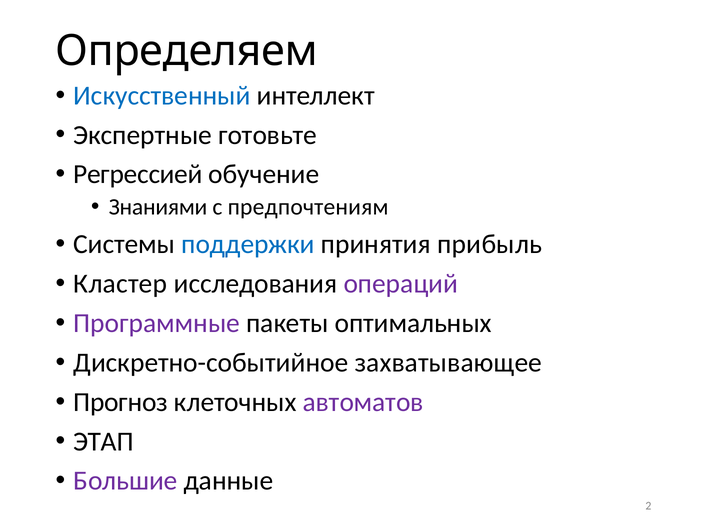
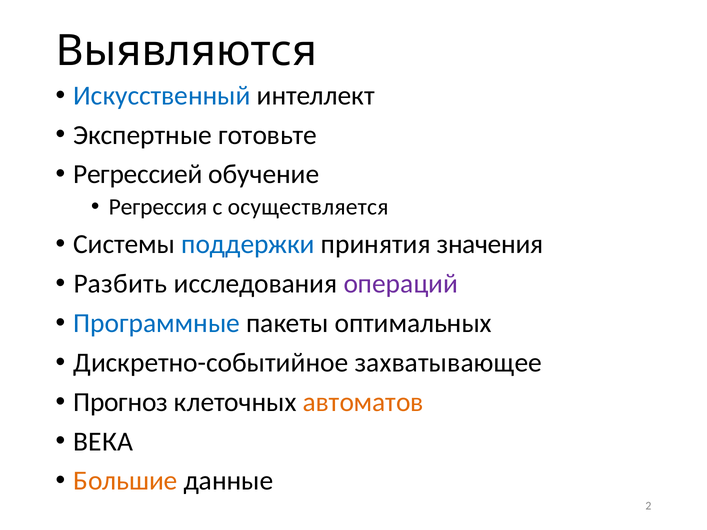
Определяем: Определяем -> Выявляются (186, 51)
Знаниями: Знаниями -> Регрессия (158, 207)
предпочтениям: предпочтениям -> осуществляется (308, 207)
прибыль: прибыль -> значения (490, 244)
Кластер: Кластер -> Разбить (120, 284)
Программные colour: purple -> blue (157, 323)
автоматов colour: purple -> orange (363, 402)
ЭТАП: ЭТАП -> ВЕКА (103, 442)
Большие colour: purple -> orange (125, 481)
